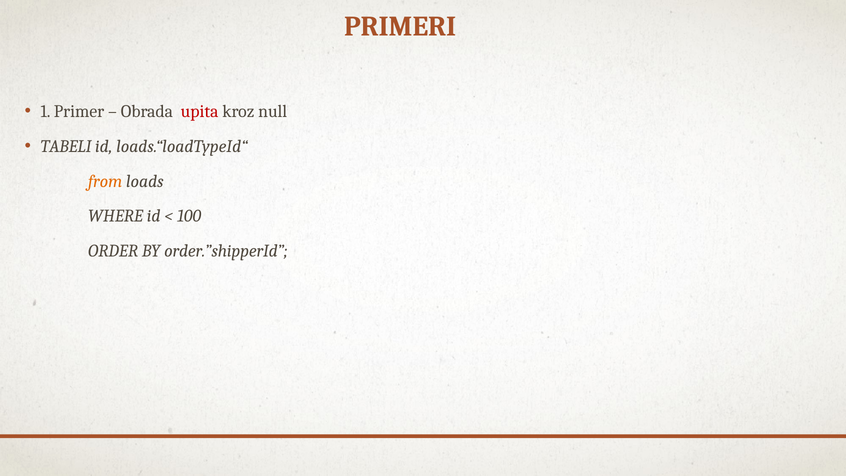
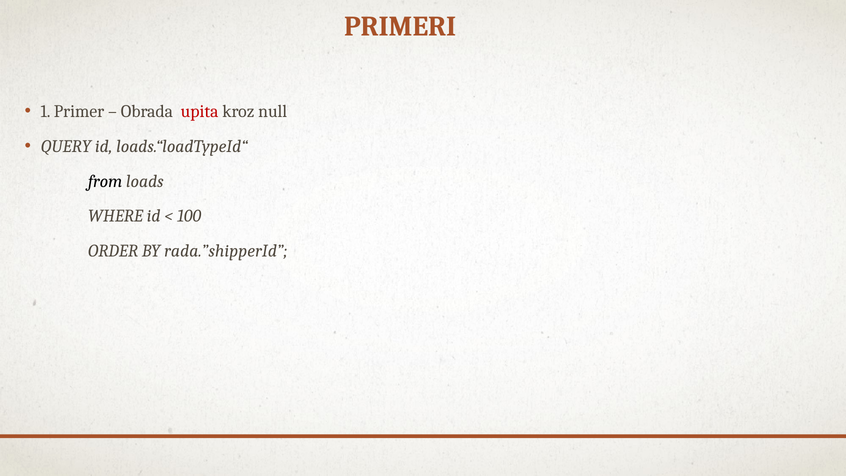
TABELI: TABELI -> QUERY (66, 146)
from colour: orange -> black (105, 181)
order.”shipperId: order.”shipperId -> rada.”shipperId (226, 251)
